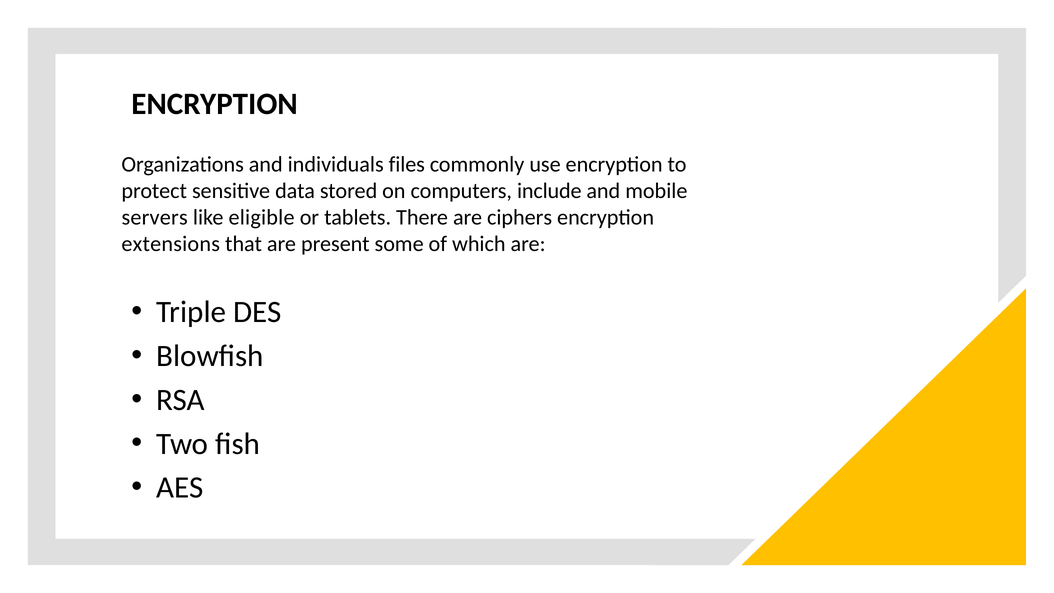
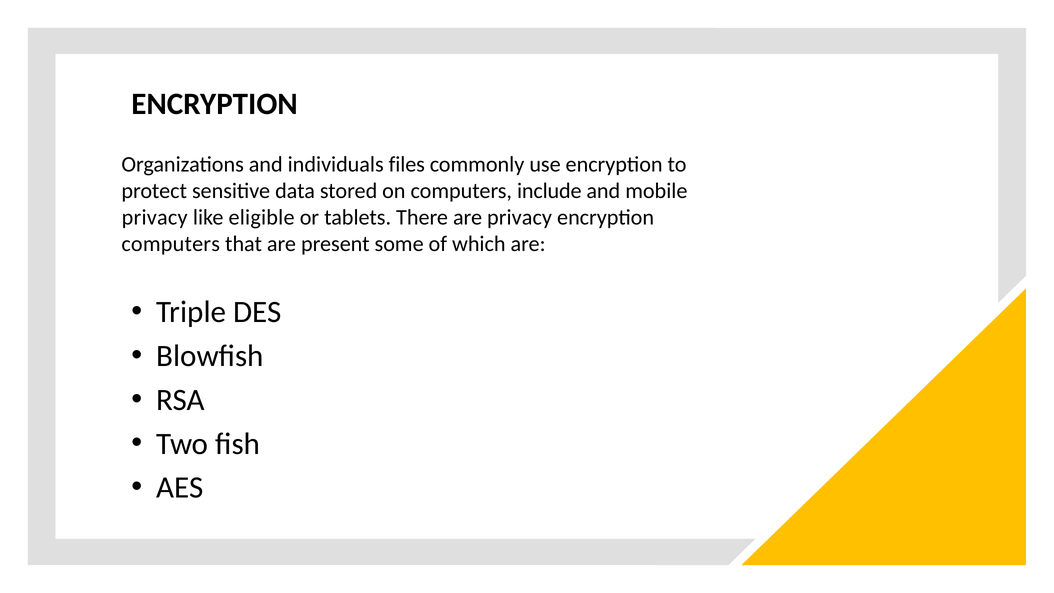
servers: servers -> privacy (155, 217)
are ciphers: ciphers -> privacy (520, 217)
extensions: extensions -> computers (171, 244)
